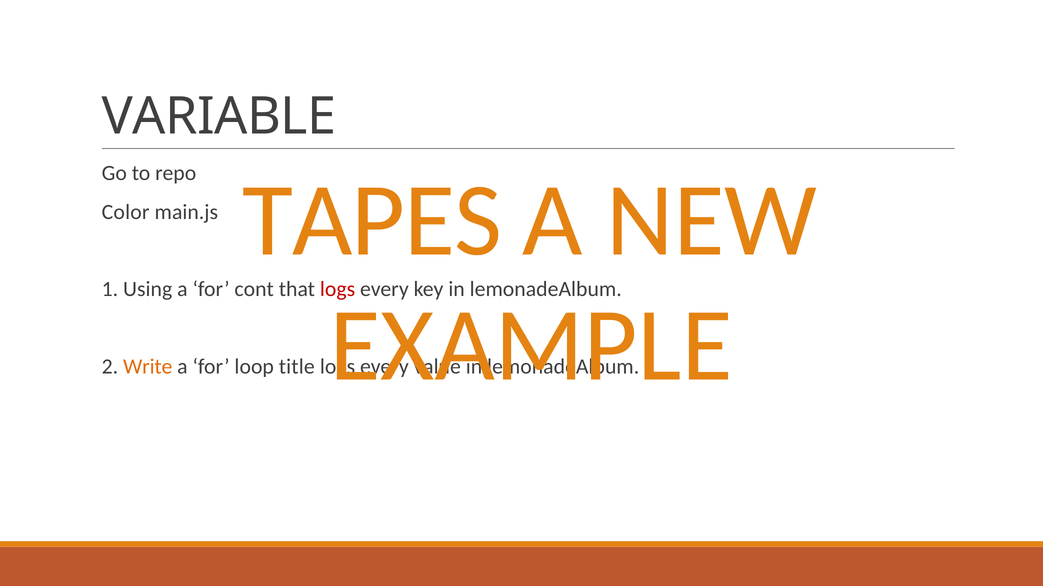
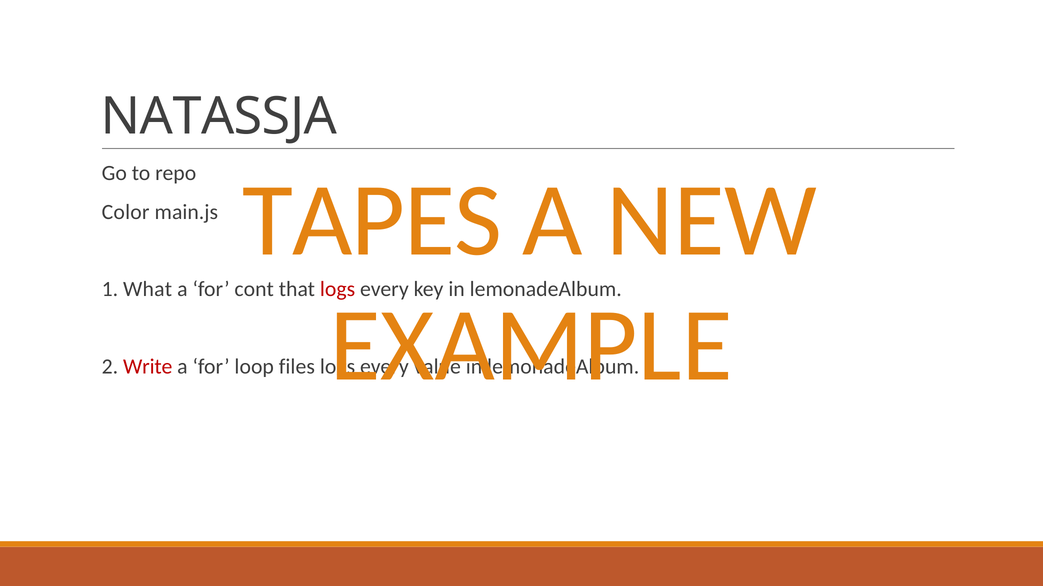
VARIABLE: VARIABLE -> NATASSJA (219, 117)
Using: Using -> What (148, 289)
Write colour: orange -> red (148, 367)
title: title -> files (297, 367)
